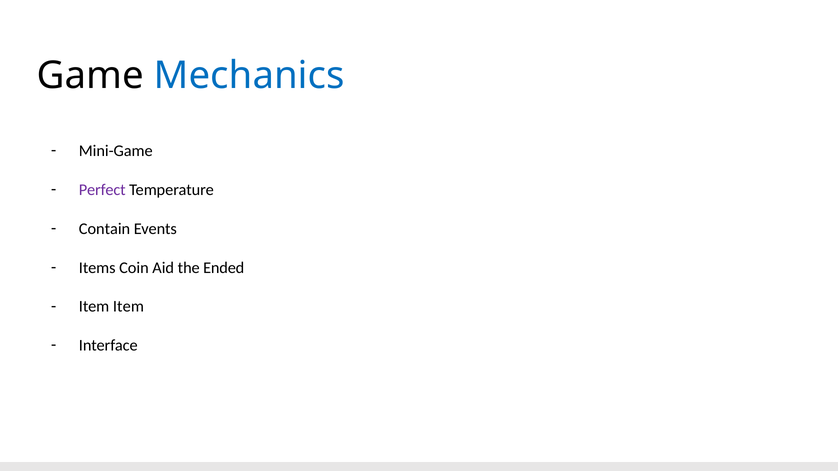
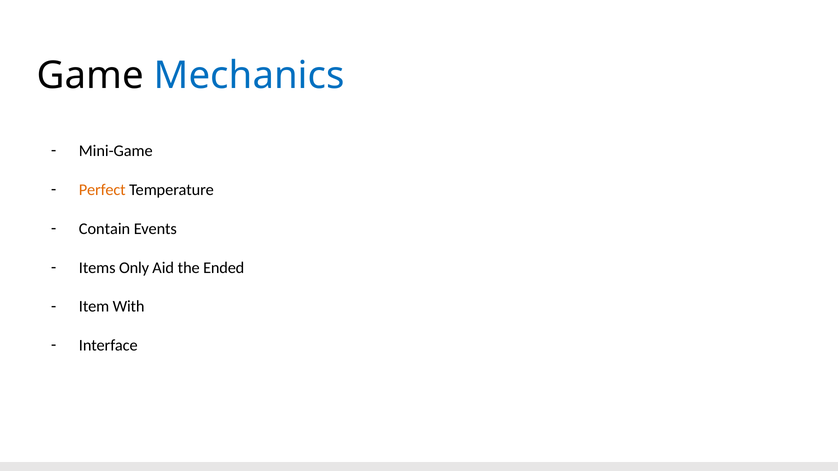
Perfect colour: purple -> orange (102, 190)
Coin: Coin -> Only (134, 268)
Item Item: Item -> With (129, 307)
